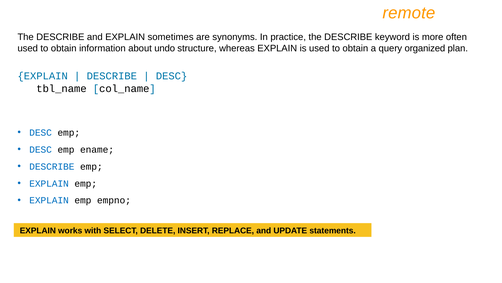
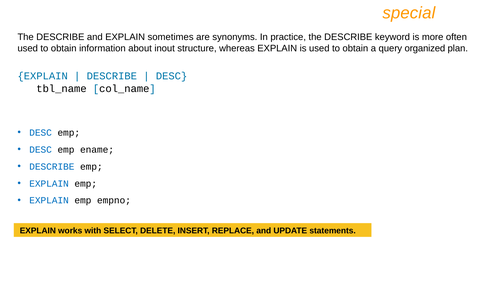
remote: remote -> special (409, 13)
undo: undo -> inout (165, 48)
